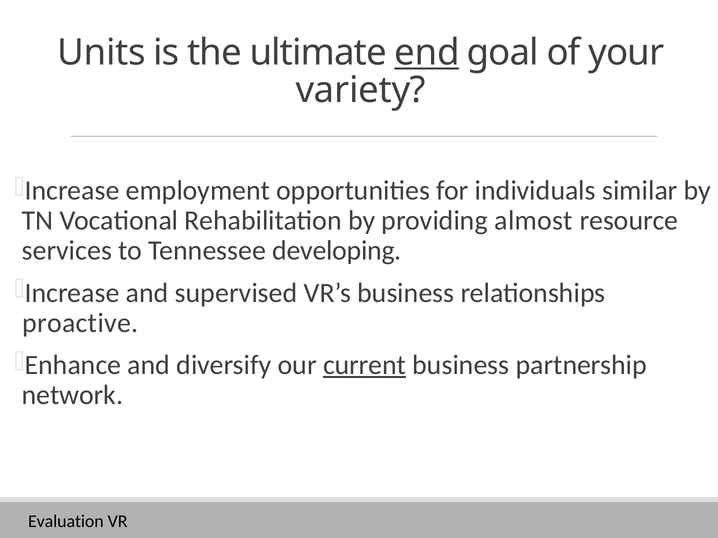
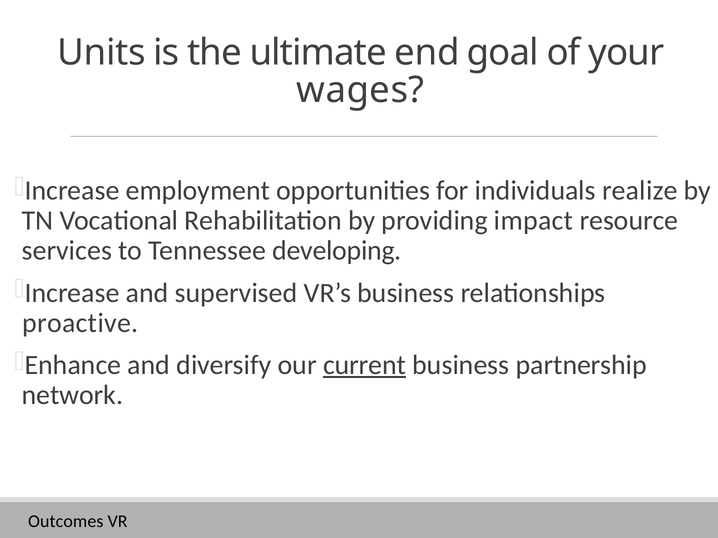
end underline: present -> none (427, 53)
variety: variety -> wages (360, 90)
similar: similar -> realize (640, 191)
almost: almost -> impact (534, 221)
Evaluation: Evaluation -> Outcomes (66, 522)
